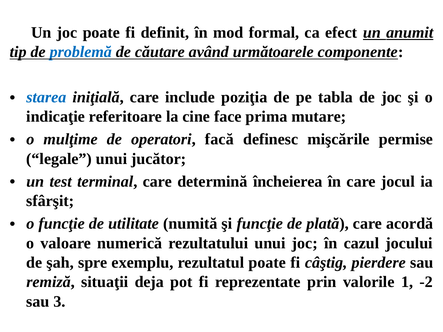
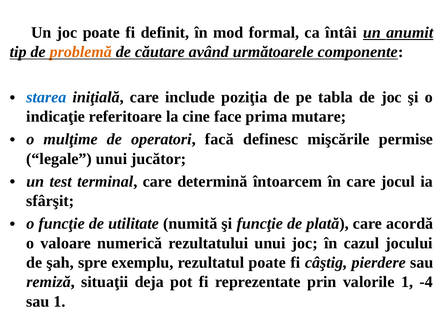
efect: efect -> întâi (341, 32)
problemă colour: blue -> orange (81, 52)
încheierea: încheierea -> întoarcem (288, 182)
-2: -2 -> -4 (426, 282)
sau 3: 3 -> 1 (59, 302)
